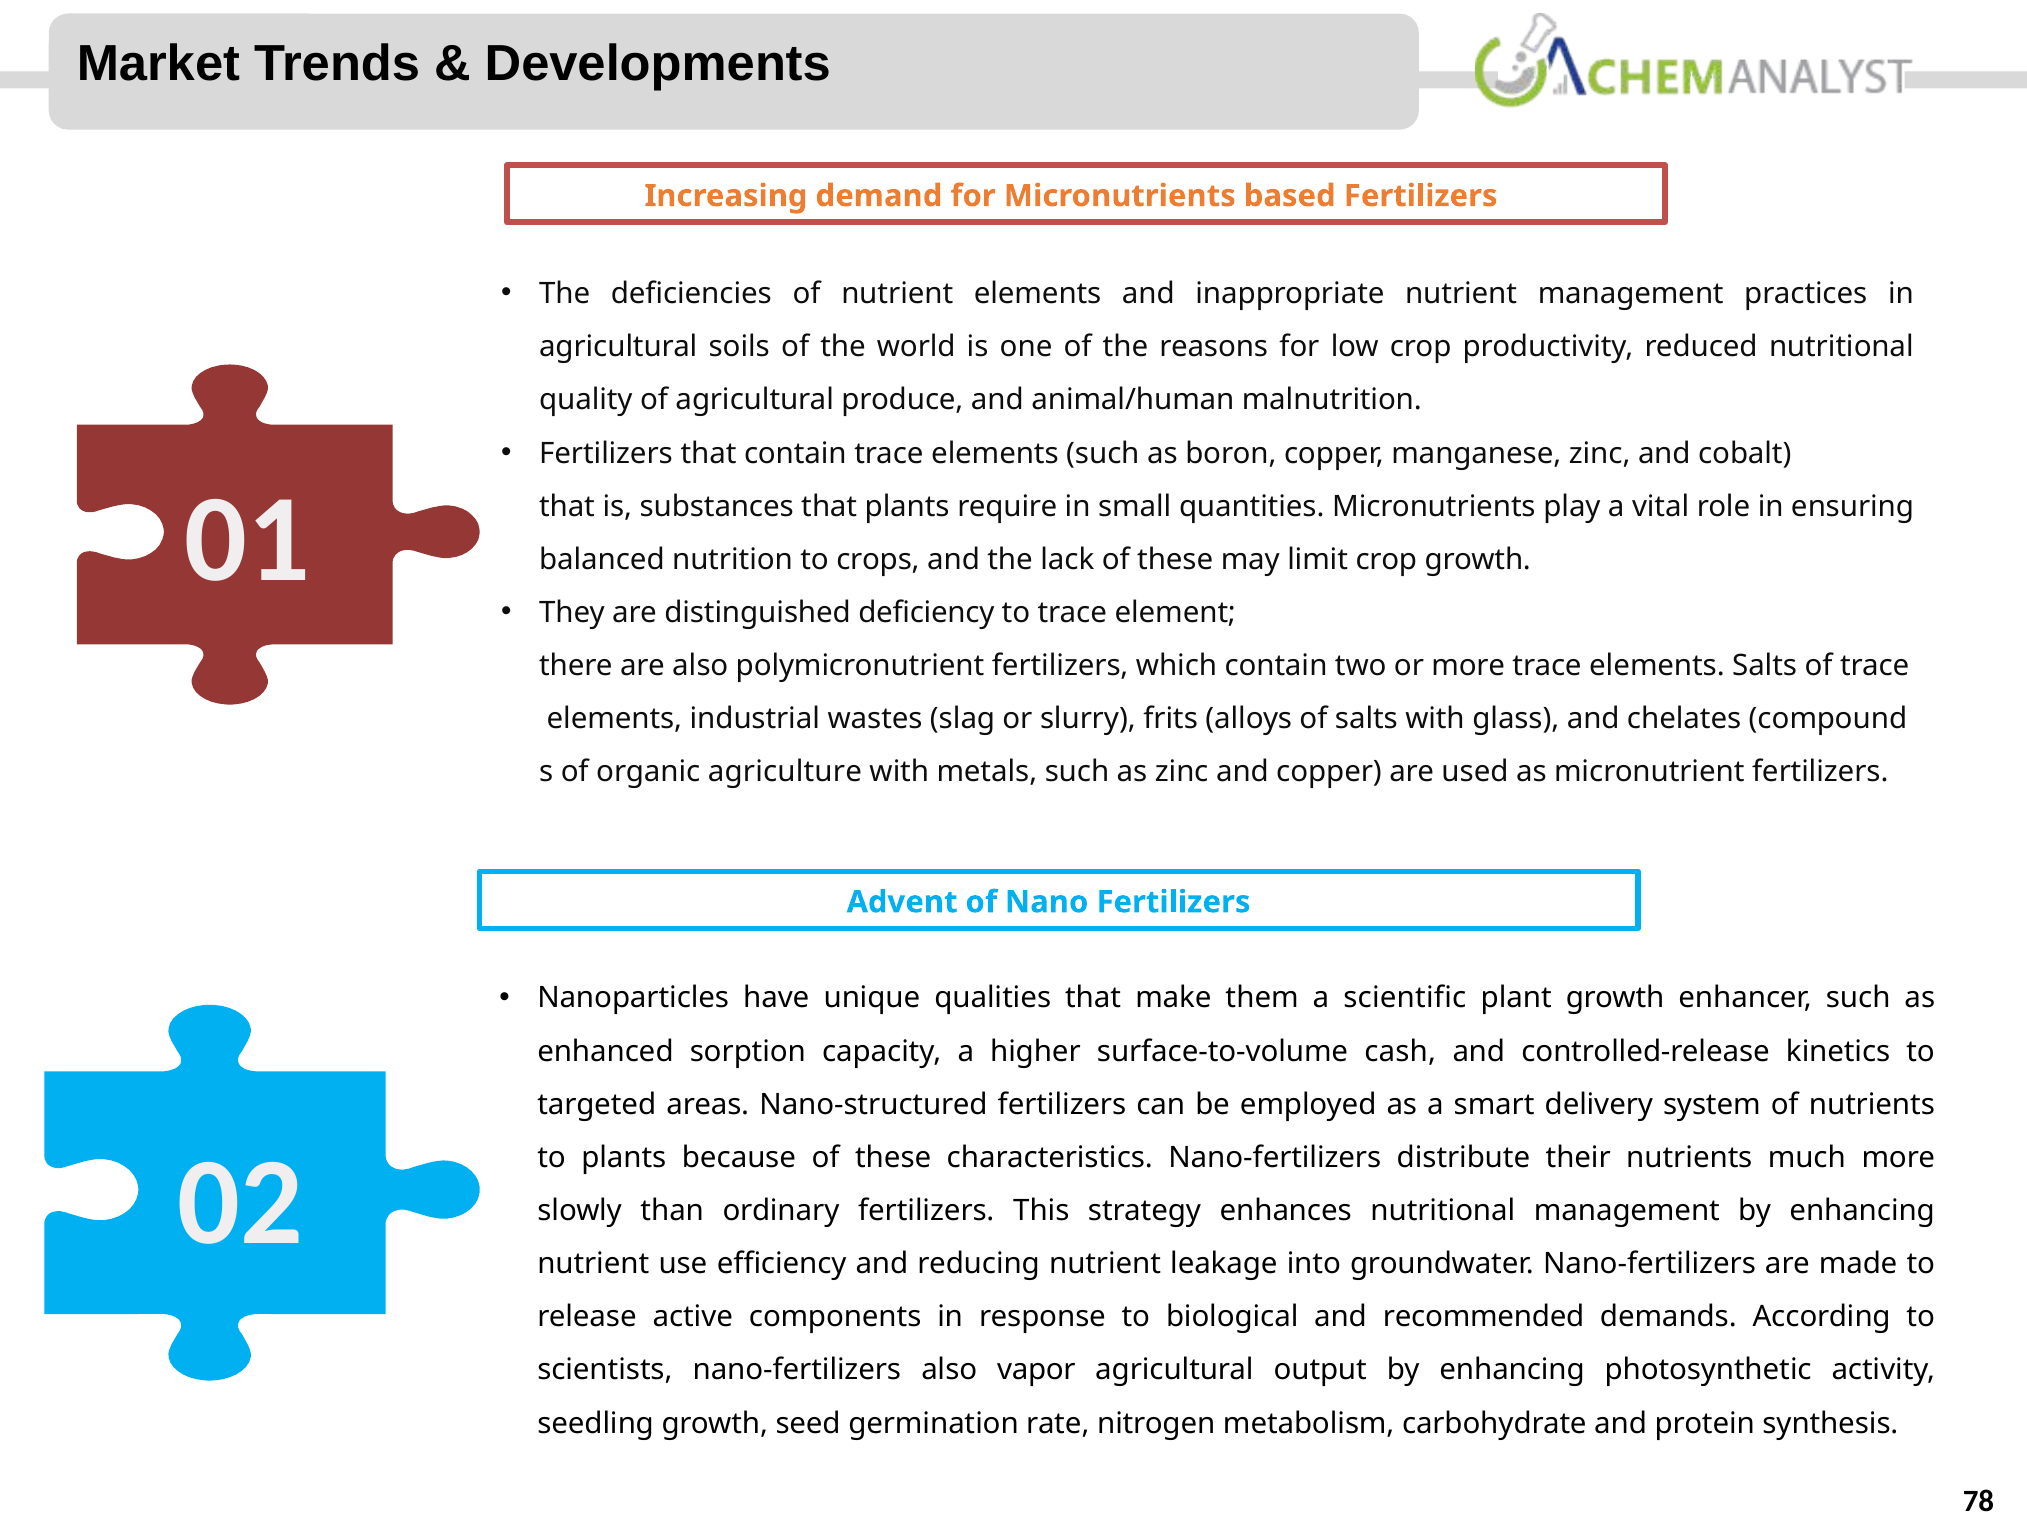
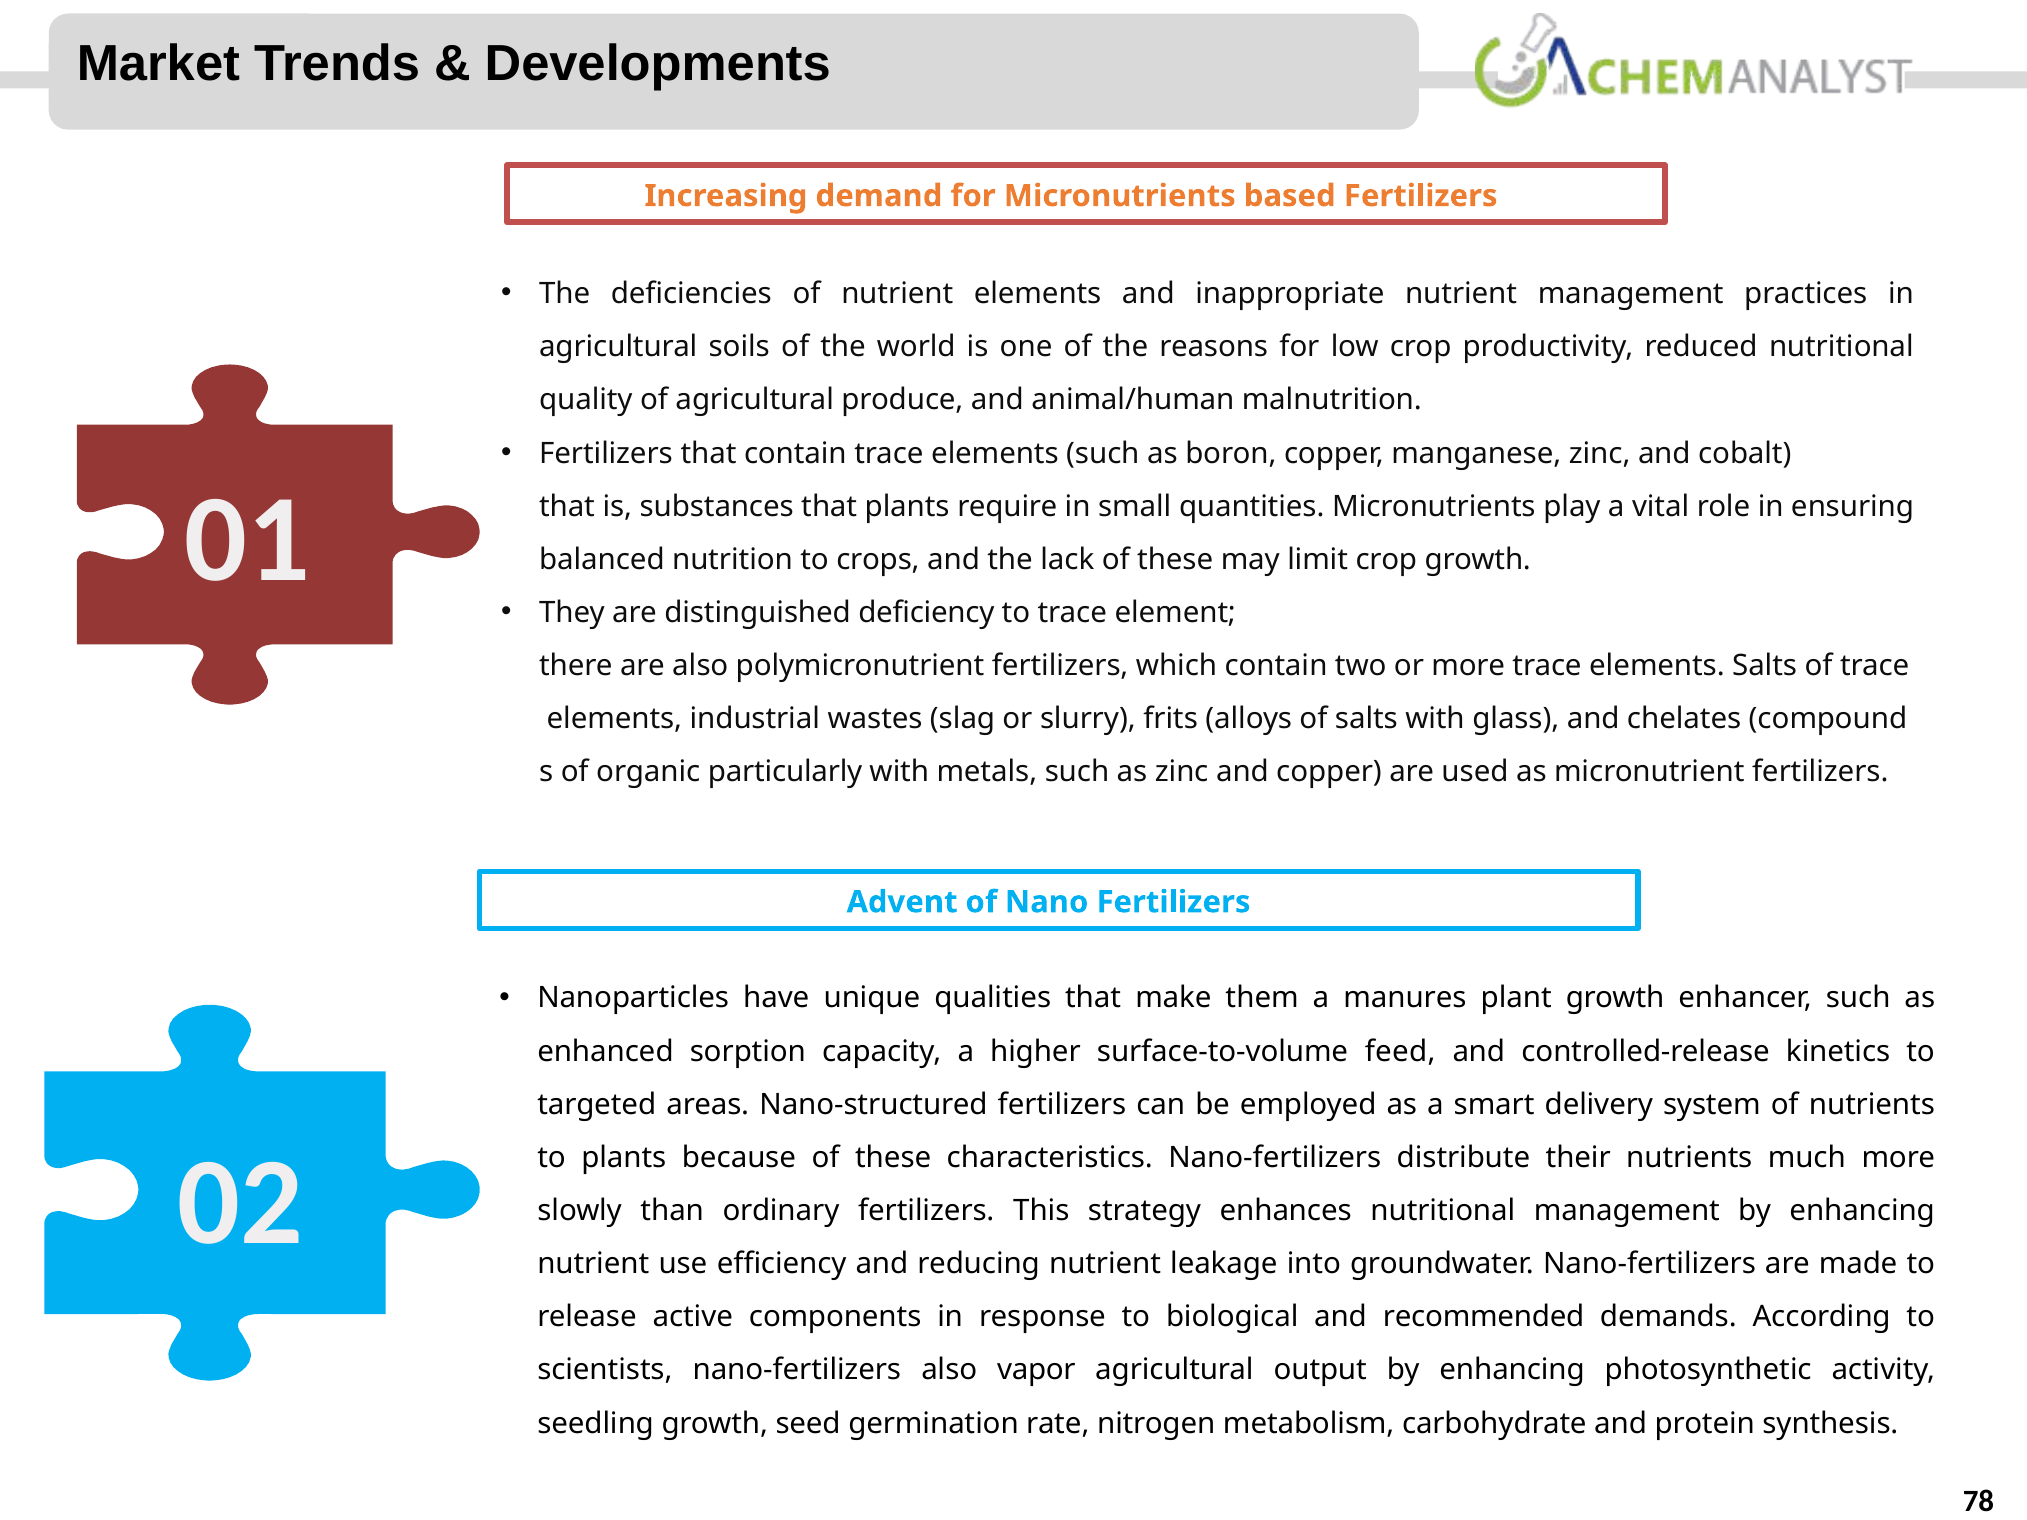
agriculture: agriculture -> particularly (785, 772)
scientific: scientific -> manures (1405, 998)
cash: cash -> feed (1400, 1052)
